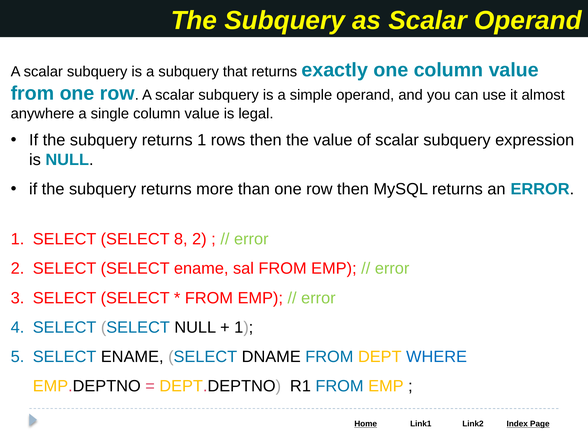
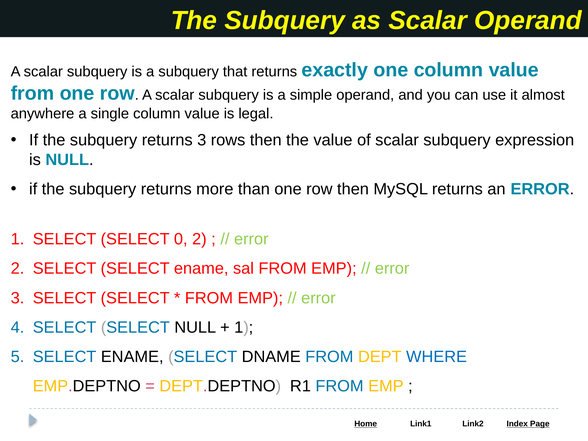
returns 1: 1 -> 3 (202, 140)
8: 8 -> 0 (181, 239)
